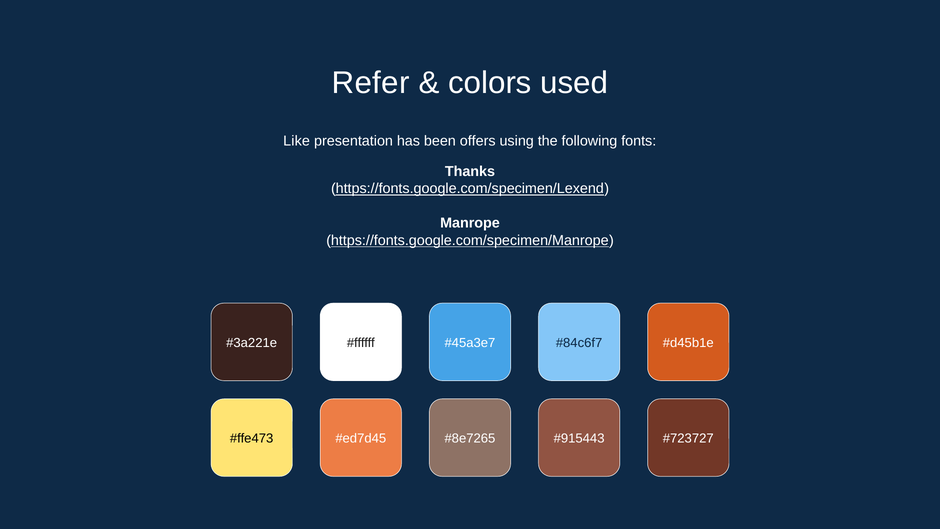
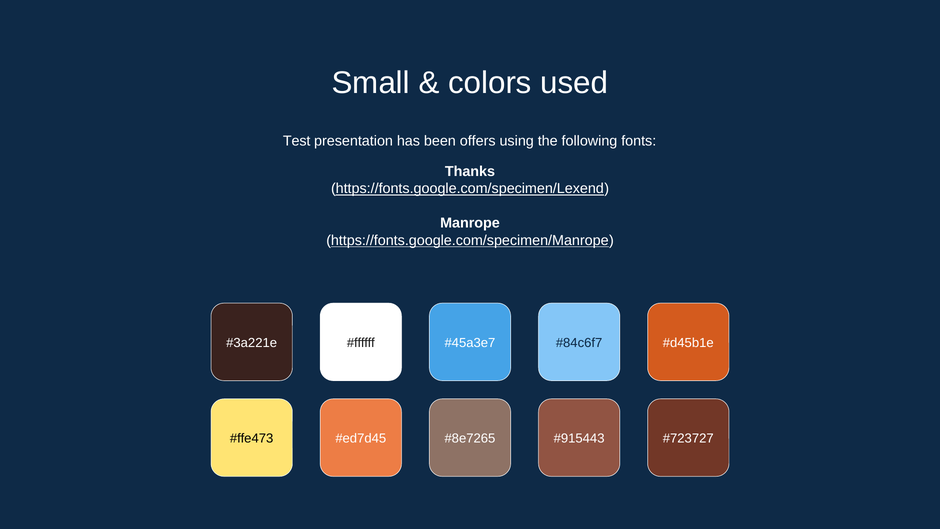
Refer: Refer -> Small (371, 83)
Like: Like -> Test (297, 141)
